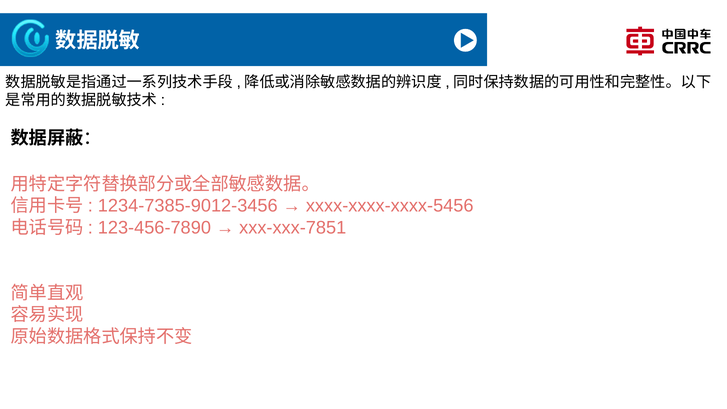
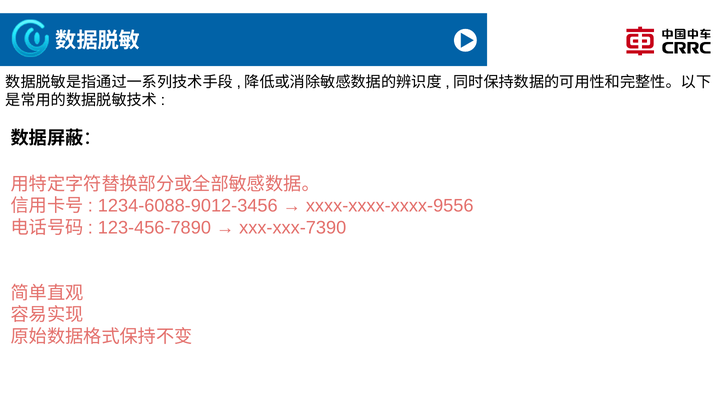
1234-7385-9012-3456: 1234-7385-9012-3456 -> 1234-6088-9012-3456 (188, 206)
xxxx-xxxx-xxxx-5456: xxxx-xxxx-xxxx-5456 -> xxxx-xxxx-xxxx-9556 (390, 206)
xxx-xxx-7851: xxx-xxx-7851 -> xxx-xxx-7390 (293, 228)
